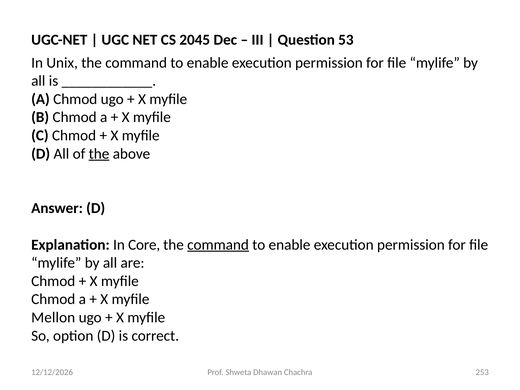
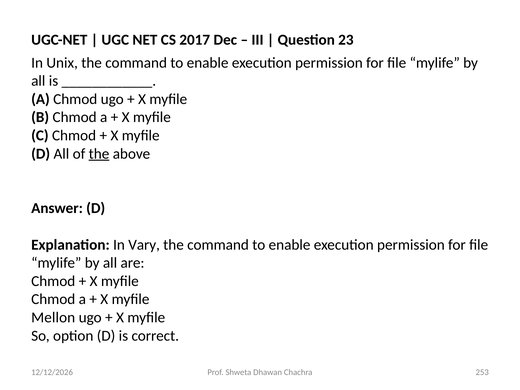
2045: 2045 -> 2017 (195, 40)
53: 53 -> 23 (346, 40)
Core: Core -> Vary (144, 245)
command underline: present -> none (218, 245)
